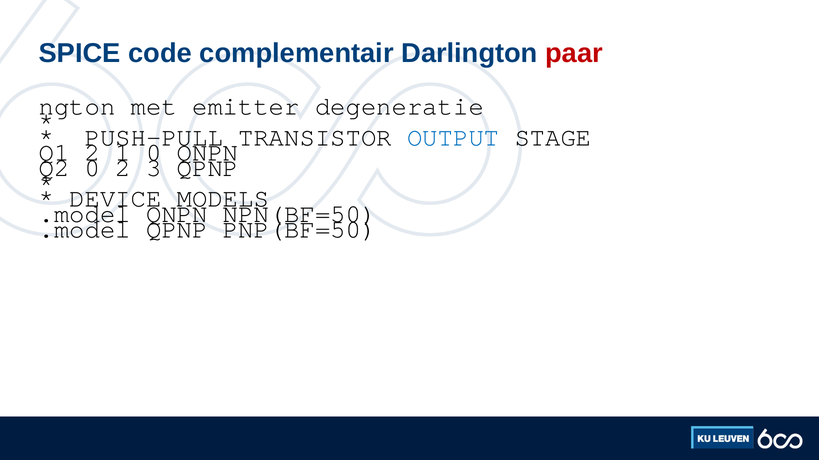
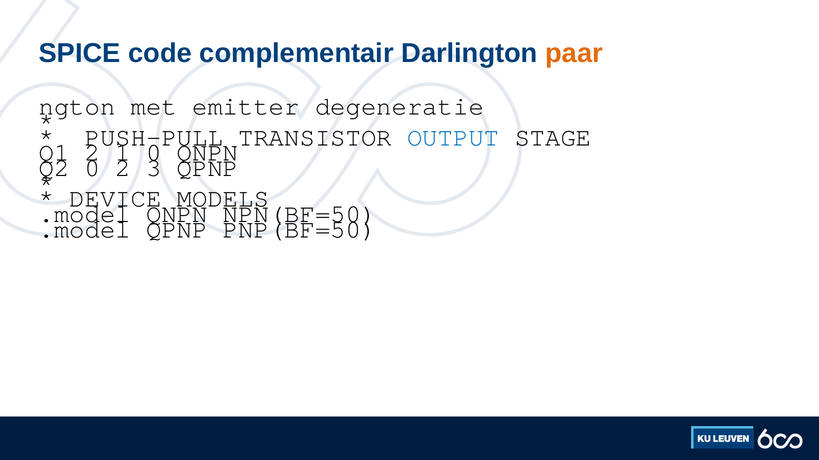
paar colour: red -> orange (574, 53)
